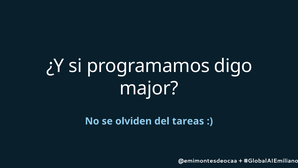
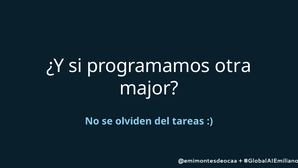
digo: digo -> otra (233, 66)
